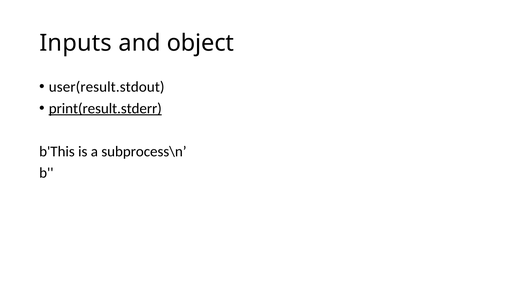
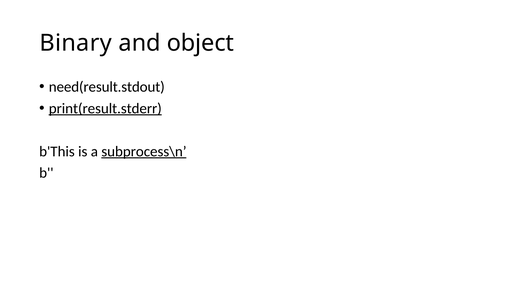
Inputs: Inputs -> Binary (76, 43)
user(result.stdout: user(result.stdout -> need(result.stdout (107, 87)
subprocess\n underline: none -> present (144, 152)
